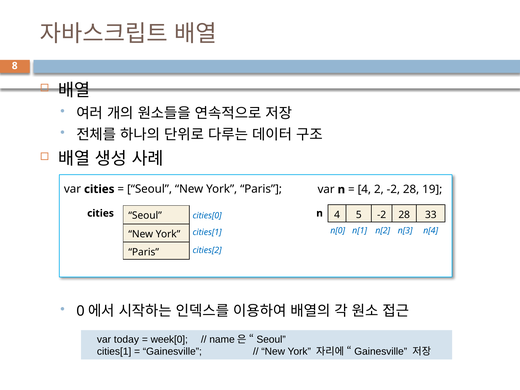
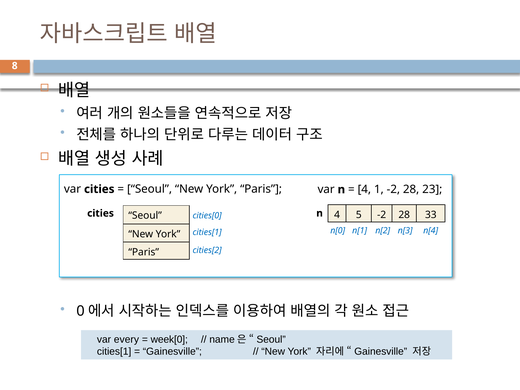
2: 2 -> 1 (379, 189)
19: 19 -> 23 (432, 189)
today: today -> every (126, 339)
